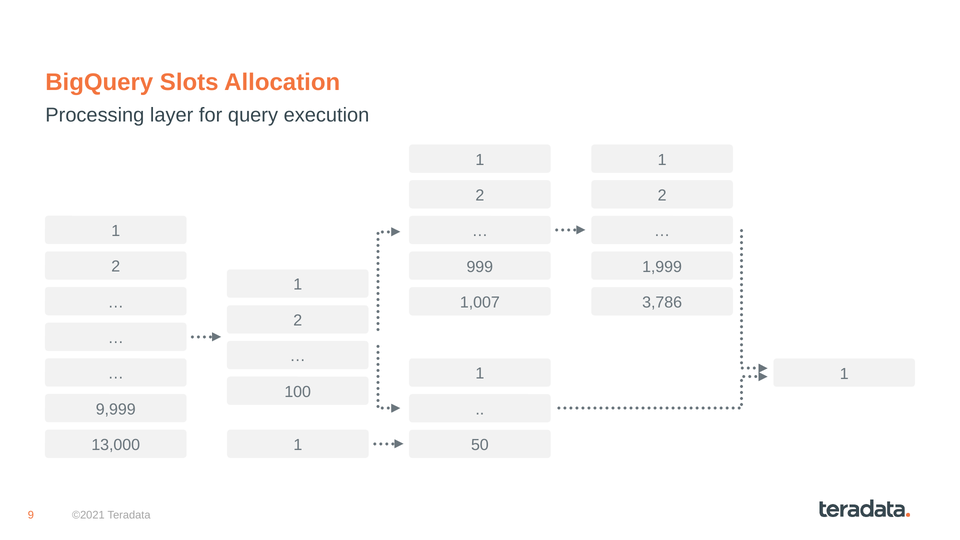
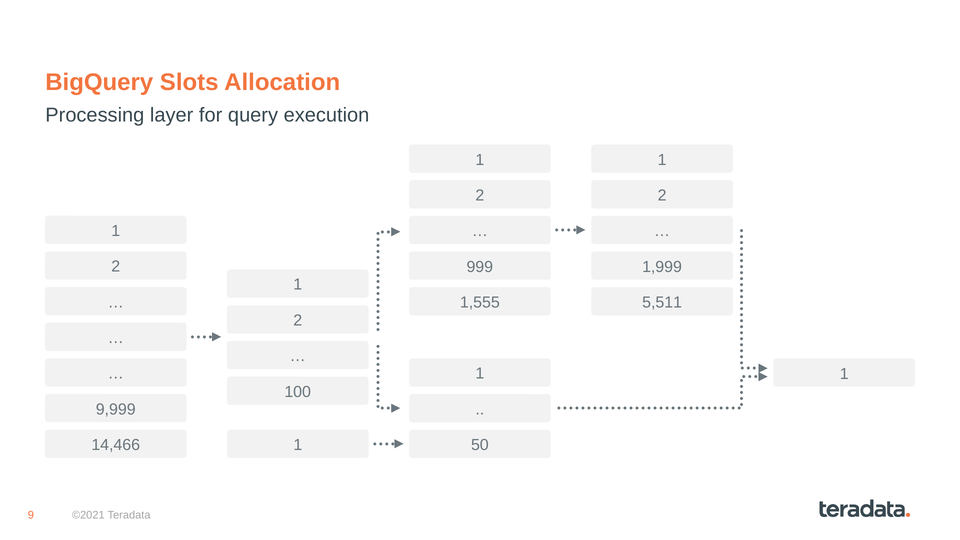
1,007: 1,007 -> 1,555 (480, 302)
3,786: 3,786 -> 5,511 (662, 302)
13,000: 13,000 -> 14,466 (116, 445)
